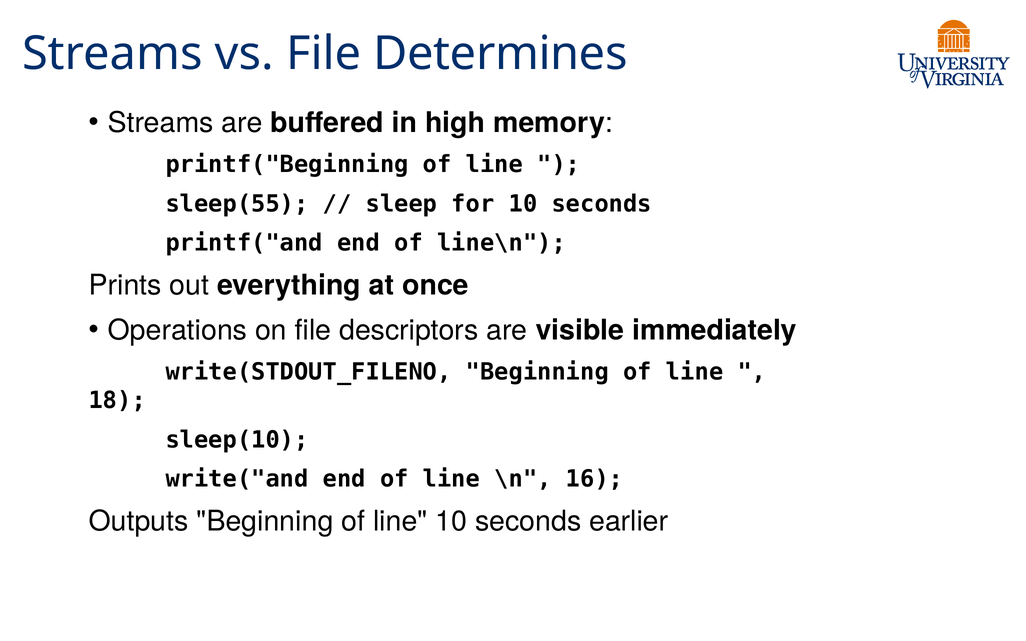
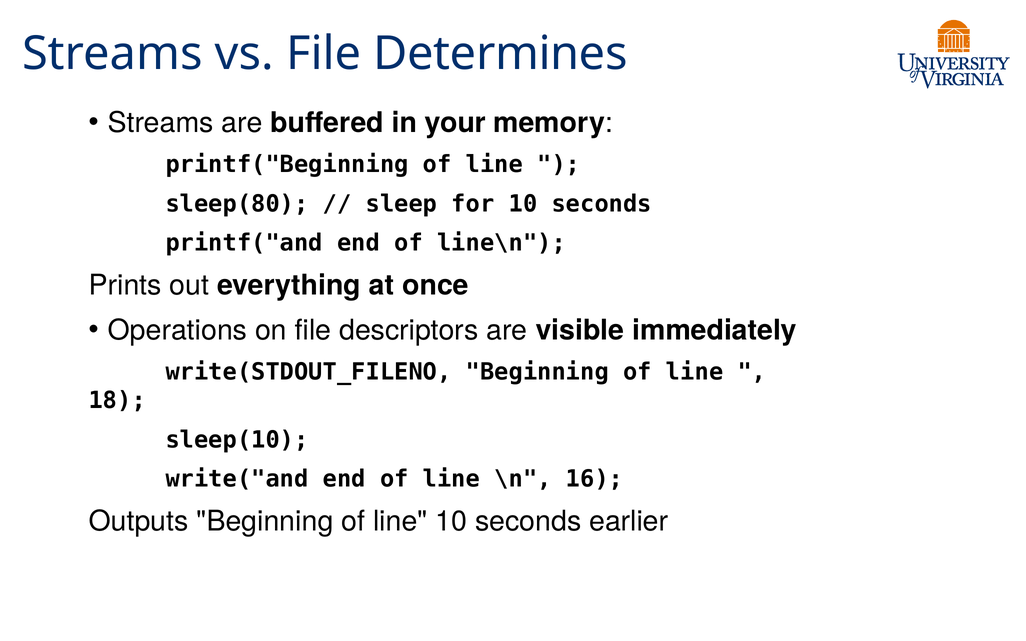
high: high -> your (455, 123)
sleep(55: sleep(55 -> sleep(80 (237, 204)
